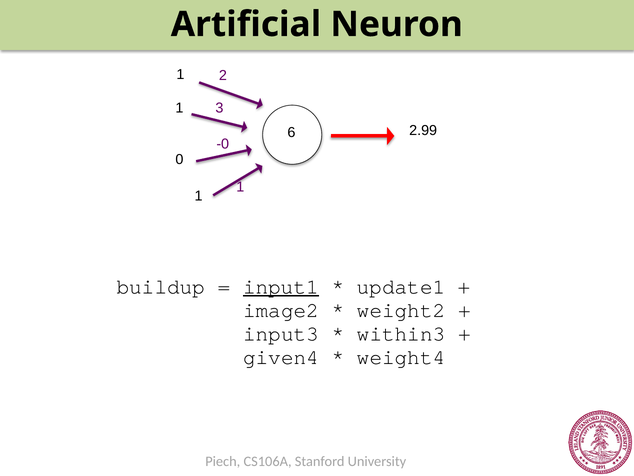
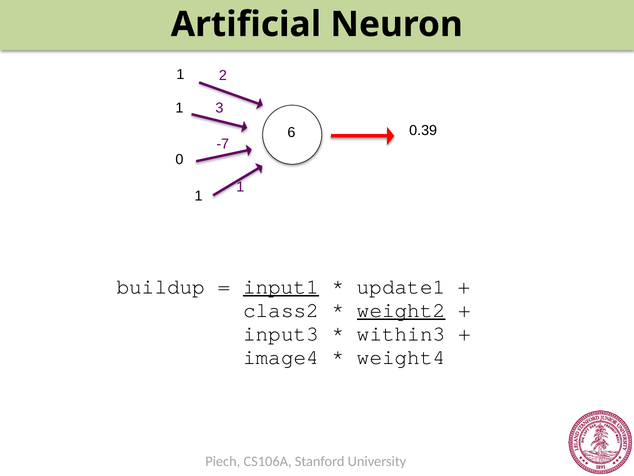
2.99: 2.99 -> 0.39 (423, 130)
-0: -0 -> -7 (223, 144)
image2: image2 -> class2 (281, 310)
weight2 underline: none -> present (401, 310)
given4: given4 -> image4 (281, 357)
